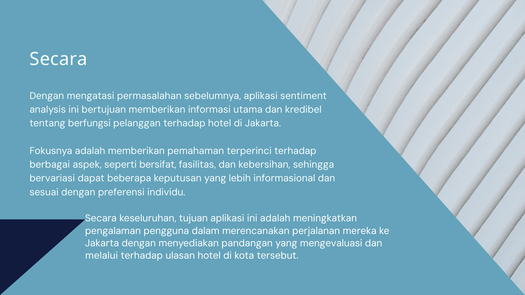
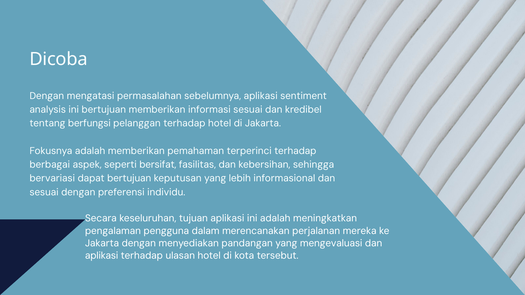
Secara: Secara -> Dicoba (59, 59)
informasi utama: utama -> sesuai (248, 110)
dapat beberapa: beberapa -> bertujuan (129, 179)
melalui: melalui -> aplikasi (102, 256)
